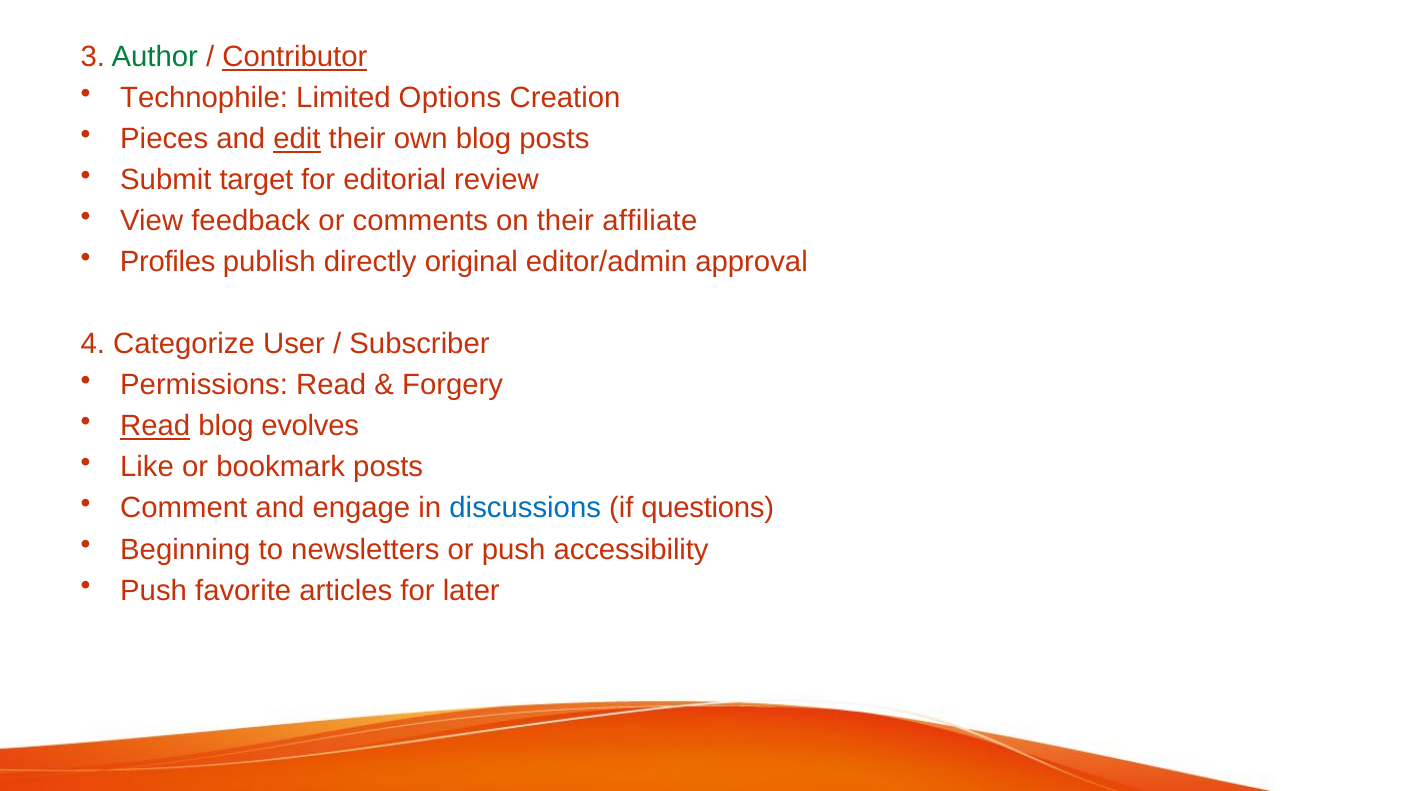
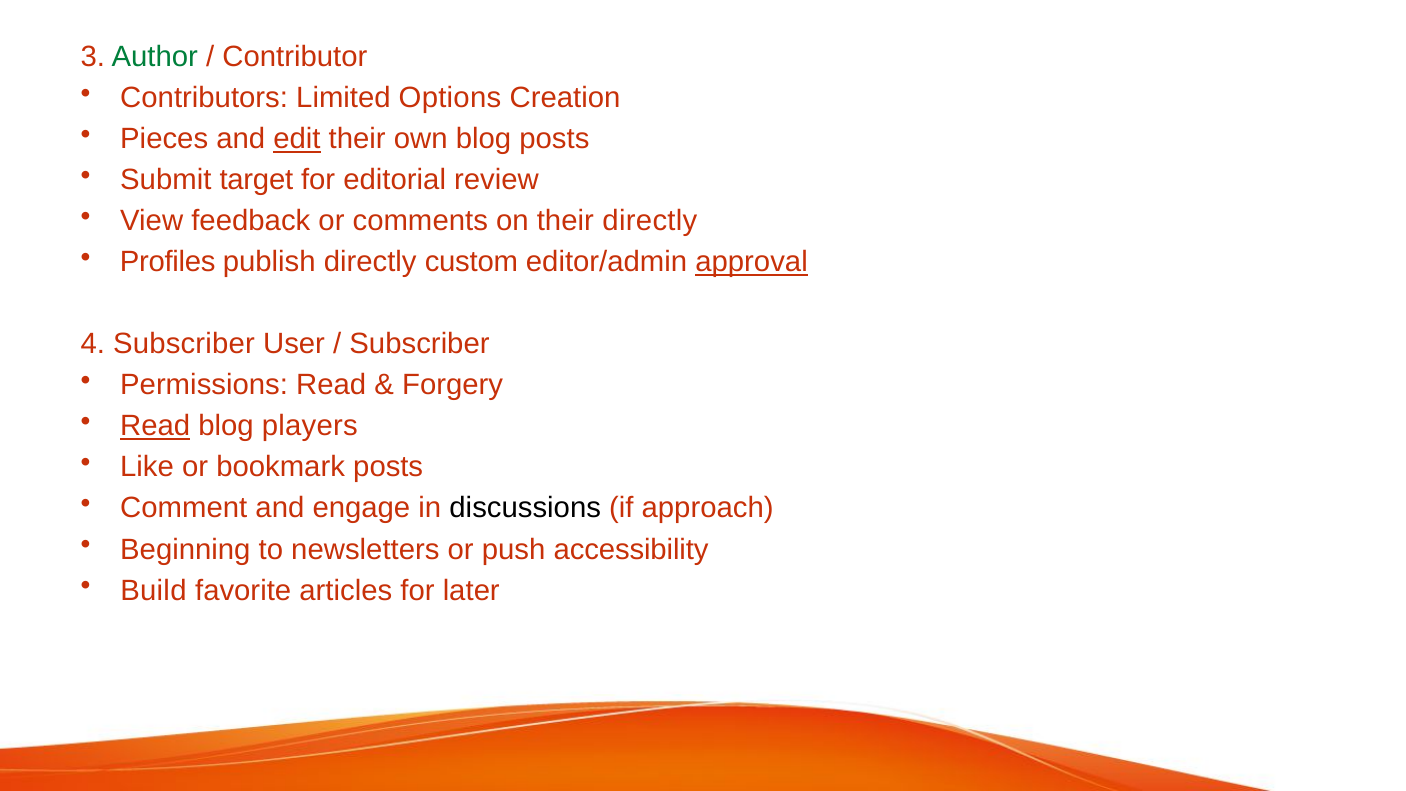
Contributor underline: present -> none (295, 57)
Technophile: Technophile -> Contributors (204, 98)
their affiliate: affiliate -> directly (650, 221)
original: original -> custom (471, 262)
approval underline: none -> present (752, 262)
4 Categorize: Categorize -> Subscriber (184, 344)
evolves: evolves -> players (310, 426)
discussions colour: blue -> black (525, 508)
questions: questions -> approach (708, 508)
Push: Push -> Build (153, 590)
